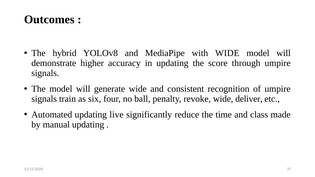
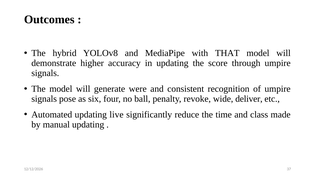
with WIDE: WIDE -> THAT (227, 53)
generate wide: wide -> were (138, 89)
train: train -> pose (68, 99)
